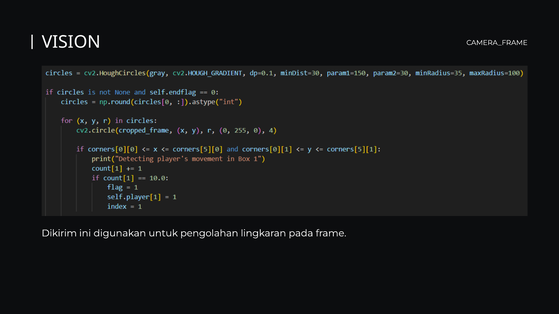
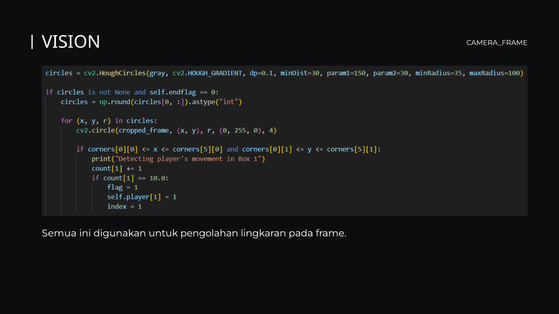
Dikirim: Dikirim -> Semua (59, 234)
